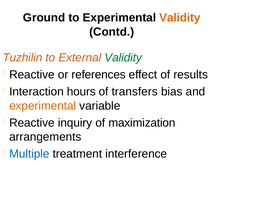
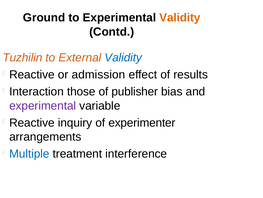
Validity colour: green -> blue (123, 57)
references: references -> admission (98, 74)
hours: hours -> those (81, 91)
transfers: transfers -> publisher (135, 91)
experimental colour: orange -> purple (43, 105)
maximization: maximization -> experimenter (142, 122)
